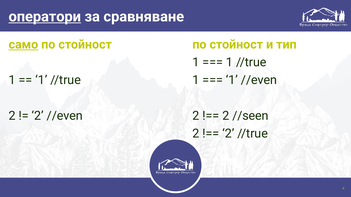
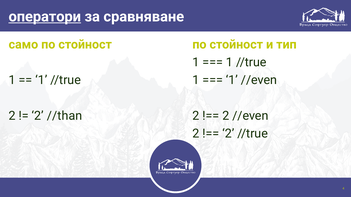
само underline: present -> none (23, 45)
2 //even: //even -> //than (65, 116)
2 //seen: //seen -> //even (250, 116)
